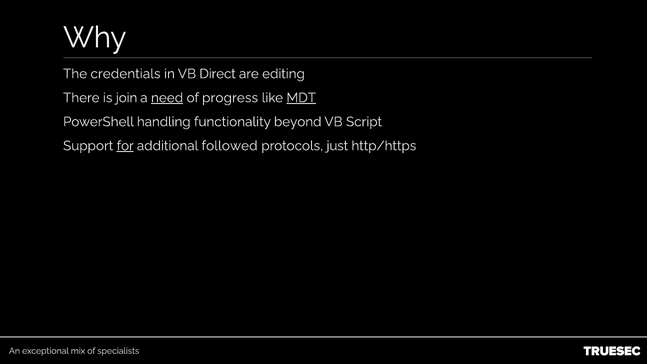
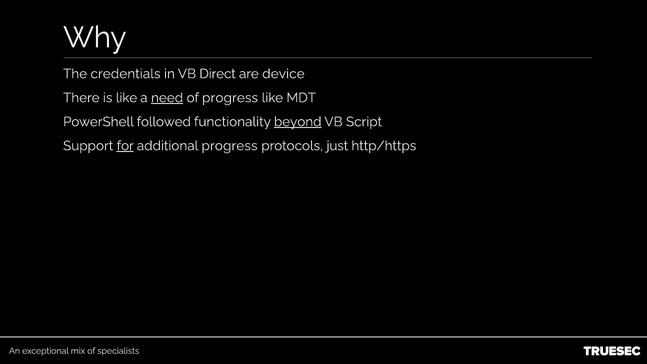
editing: editing -> device (283, 74)
is join: join -> like (127, 98)
MDT underline: present -> none (301, 98)
handling: handling -> followed (164, 122)
beyond underline: none -> present (298, 122)
additional followed: followed -> progress (230, 146)
